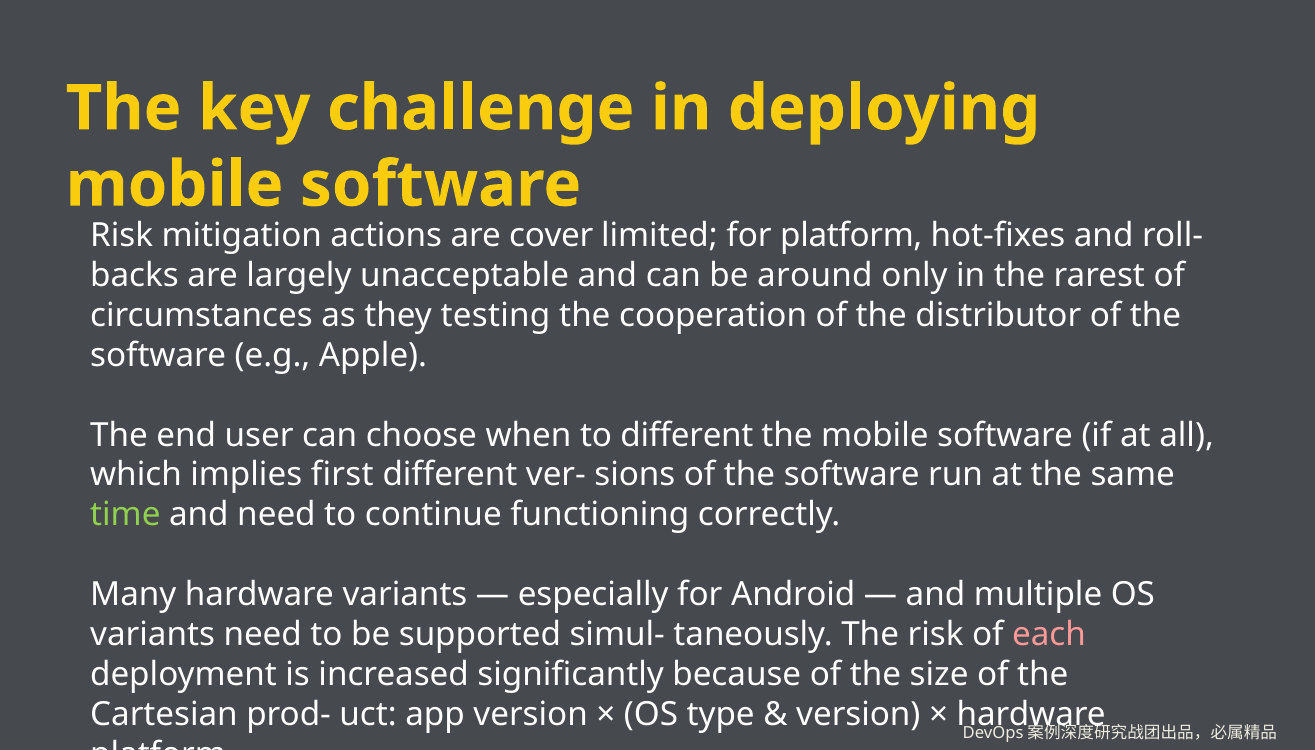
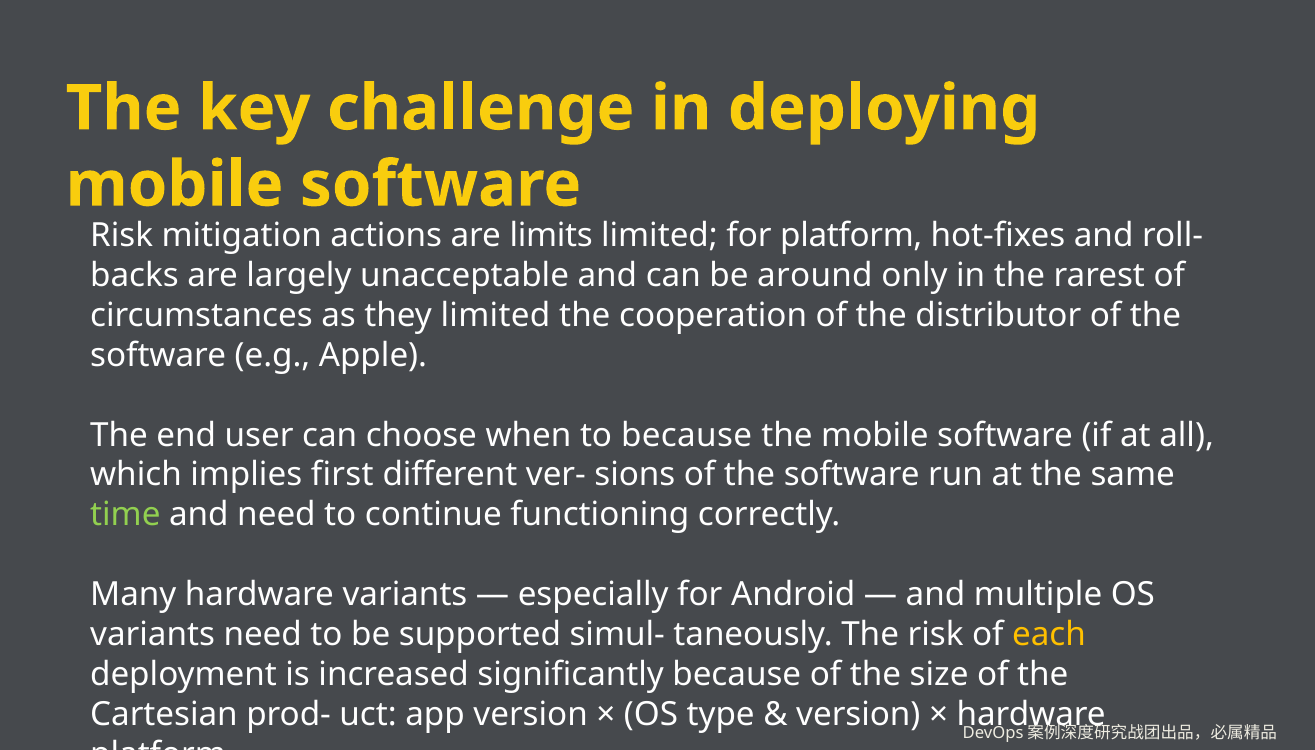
cover: cover -> limits (551, 236)
they testing: testing -> limited (495, 315)
to different: different -> because (687, 435)
each colour: pink -> yellow (1049, 634)
